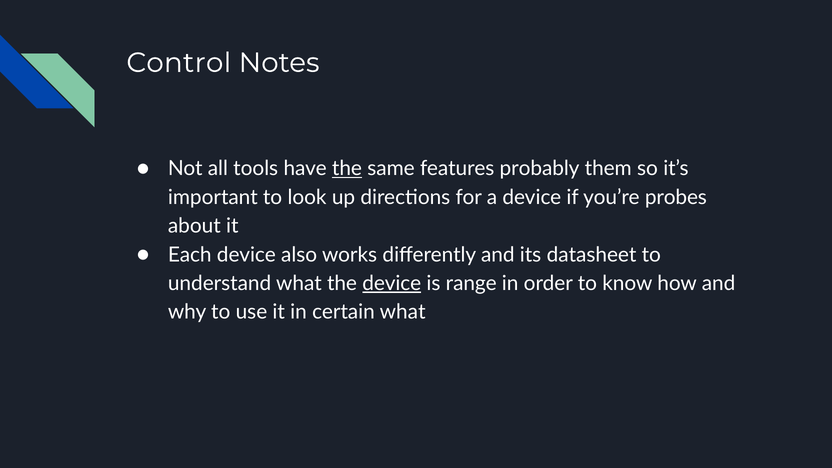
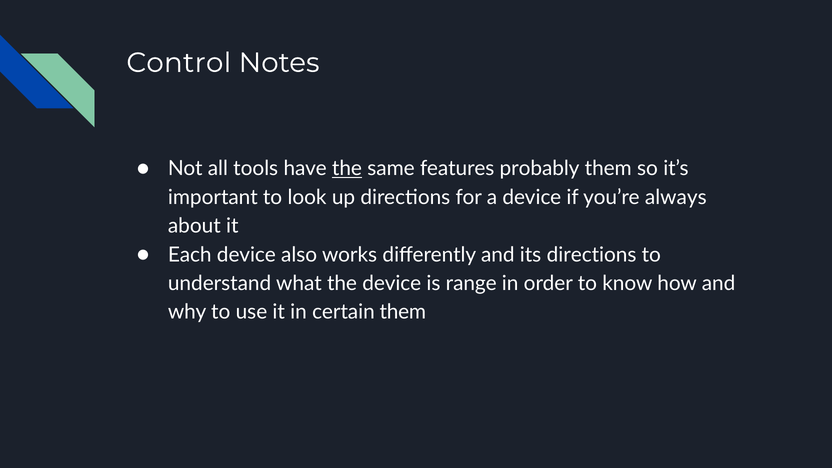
probes: probes -> always (676, 197)
its datasheet: datasheet -> directions (592, 255)
device underline: present -> none (392, 283)
certain what: what -> them (403, 312)
